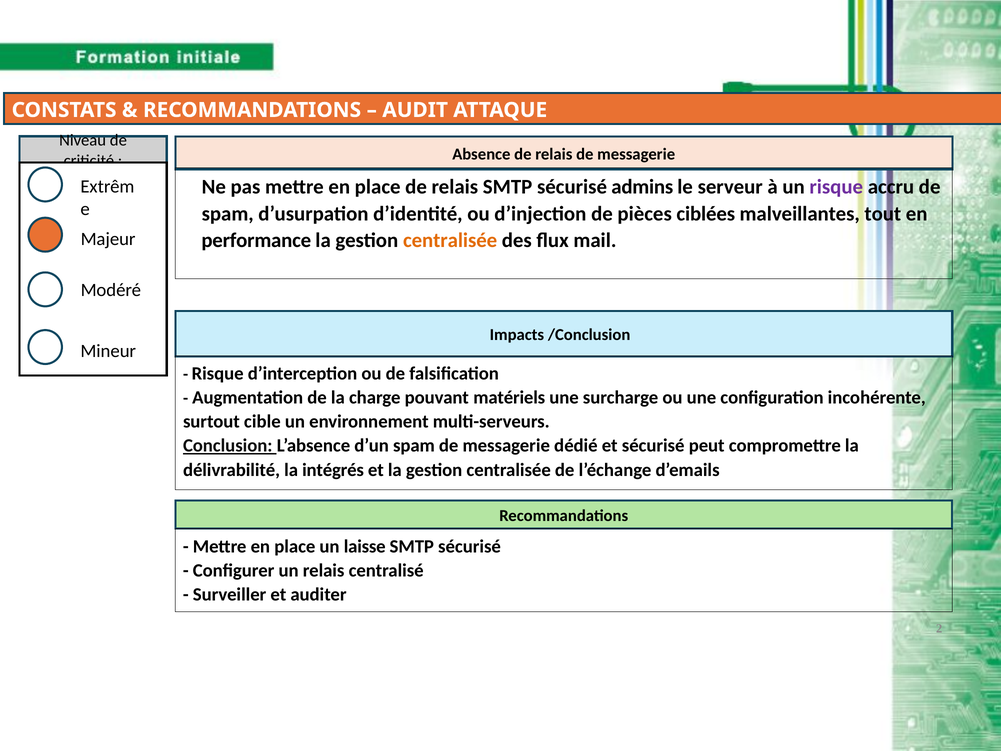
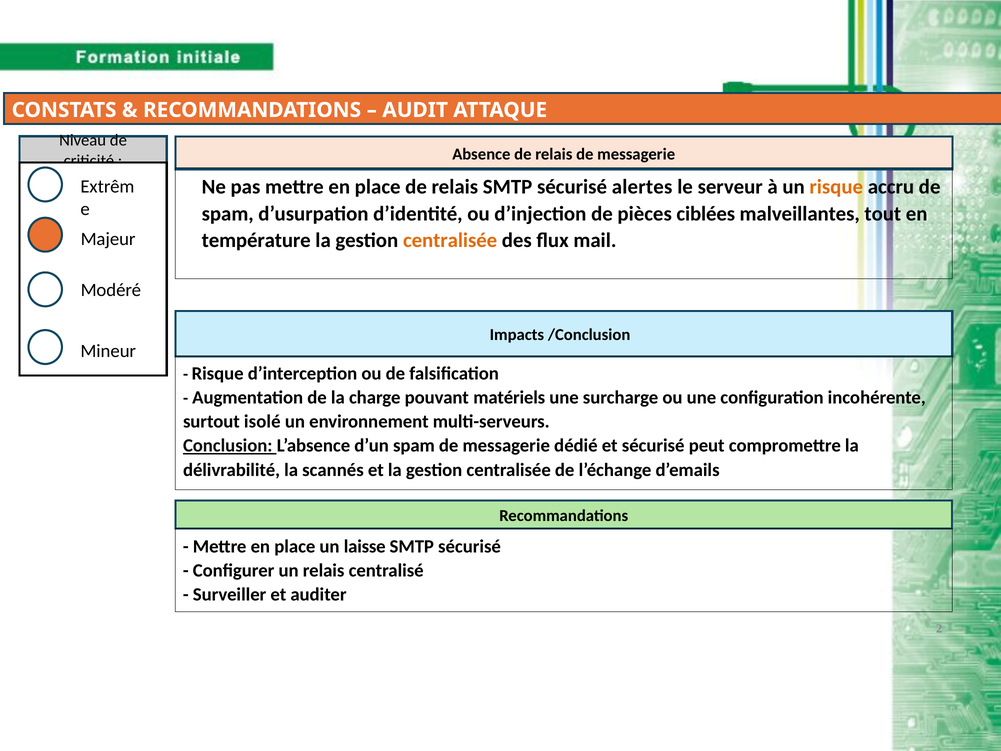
admins: admins -> alertes (642, 187)
risque colour: purple -> orange (836, 187)
performance: performance -> température (256, 240)
cible: cible -> isolé (262, 422)
intégrés: intégrés -> scannés (333, 470)
